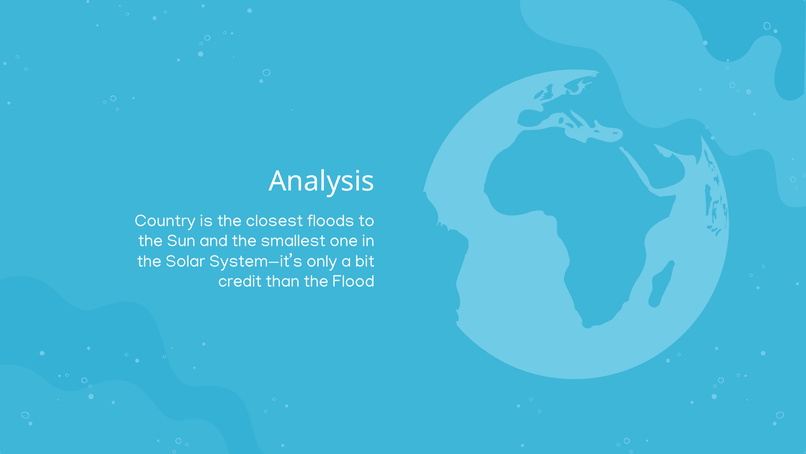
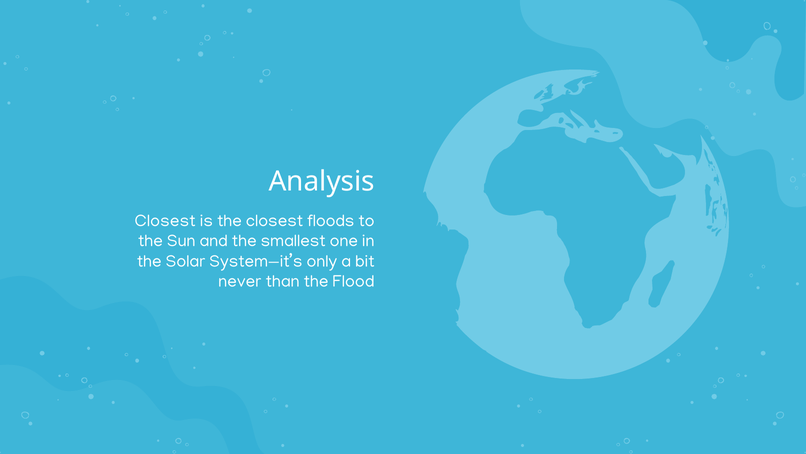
Country: Country -> Closest (165, 220)
credit: credit -> never (240, 281)
